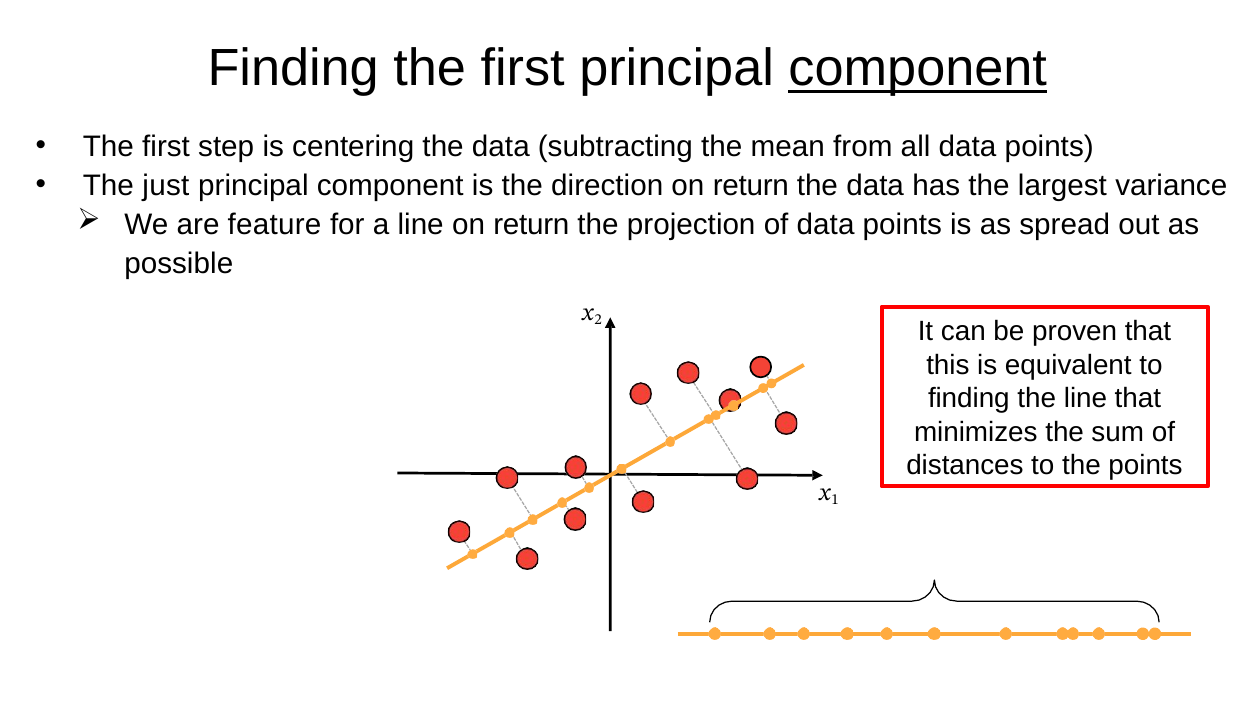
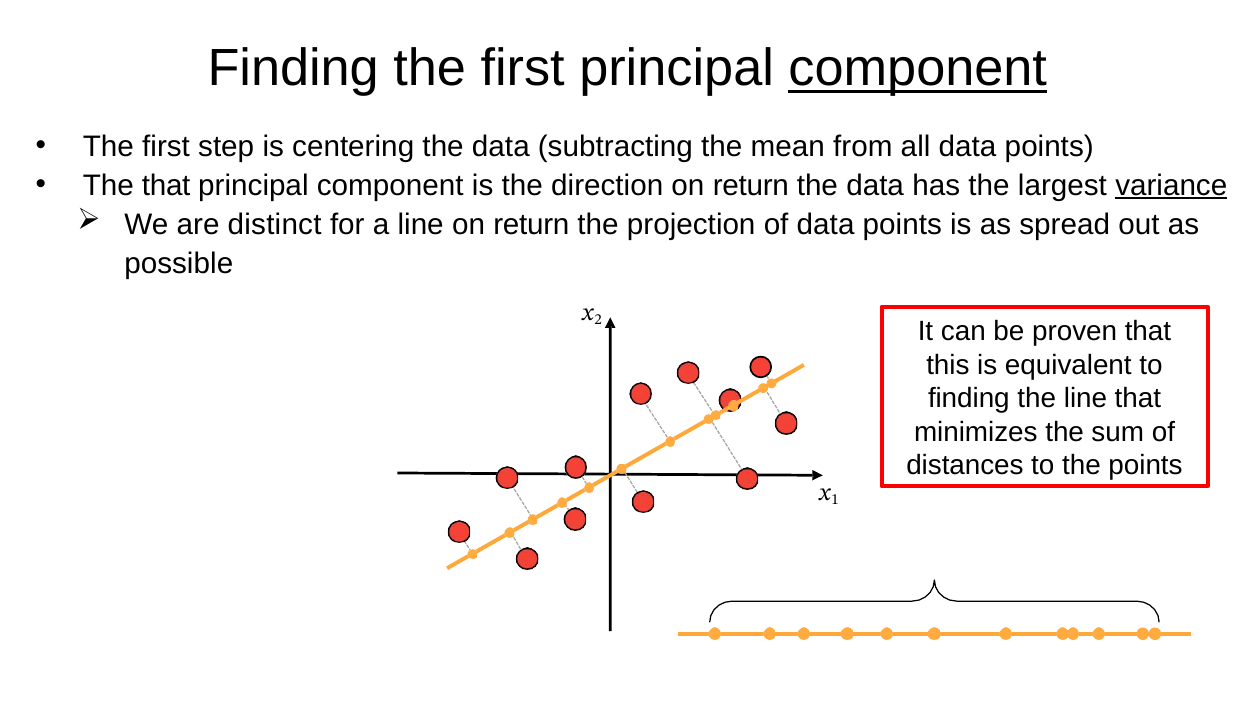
The just: just -> that (166, 185)
variance underline: none -> present (1171, 185)
feature: feature -> distinct (275, 225)
